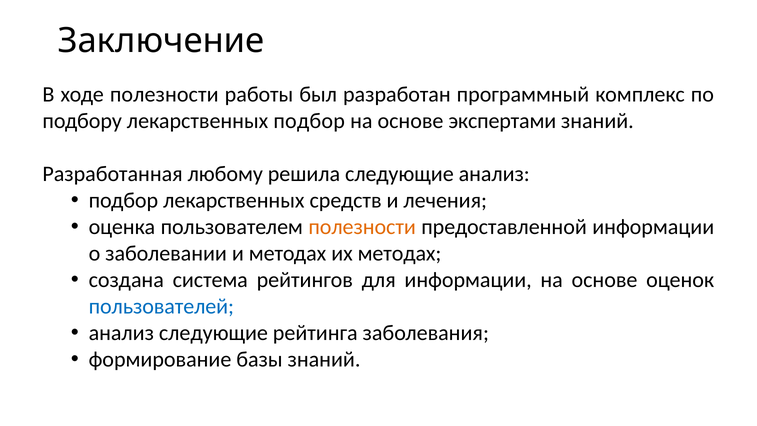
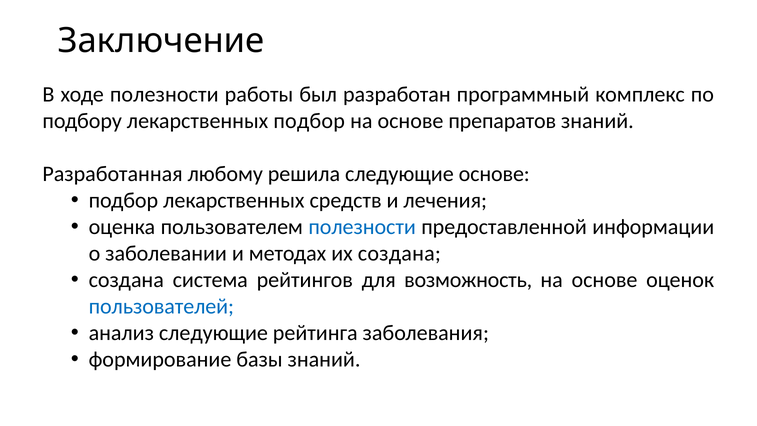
экспертами: экспертами -> препаратов (502, 121)
следующие анализ: анализ -> основе (494, 174)
полезности colour: orange -> blue (362, 227)
их методах: методах -> создана (399, 253)
для информации: информации -> возможность (468, 280)
